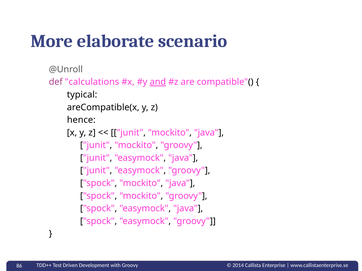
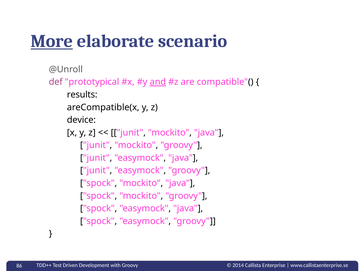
More underline: none -> present (52, 41)
calculations: calculations -> prototypical (92, 82)
typical: typical -> results (82, 95)
hence: hence -> device (81, 120)
